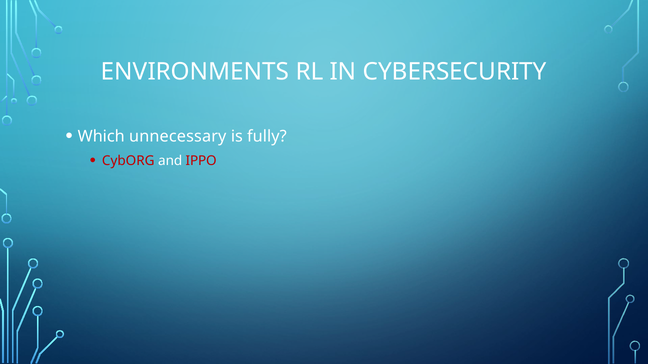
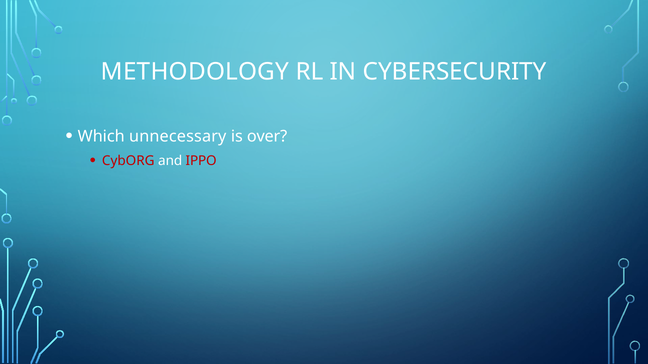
ENVIRONMENTS: ENVIRONMENTS -> METHODOLOGY (195, 72)
fully: fully -> over (267, 137)
